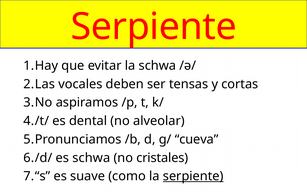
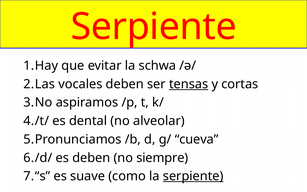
tensas underline: none -> present (189, 84)
es schwa: schwa -> deben (91, 158)
cristales: cristales -> siempre (162, 158)
